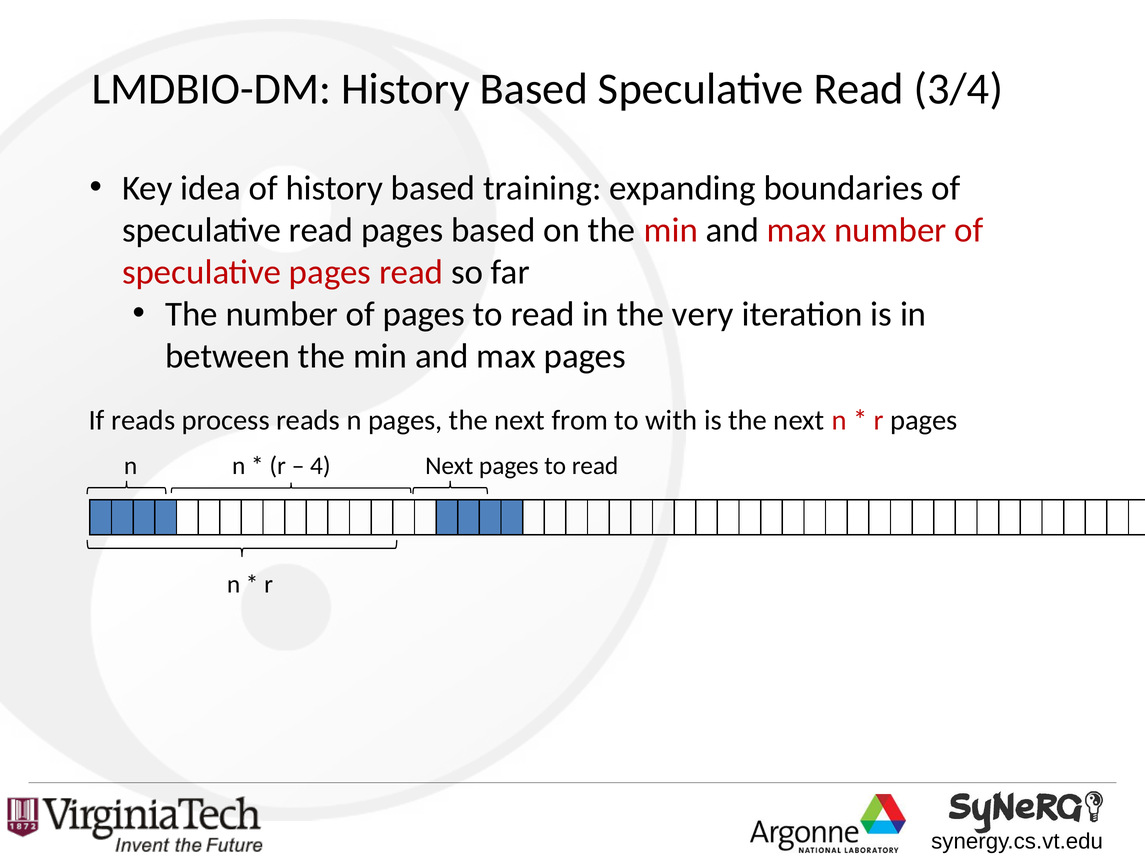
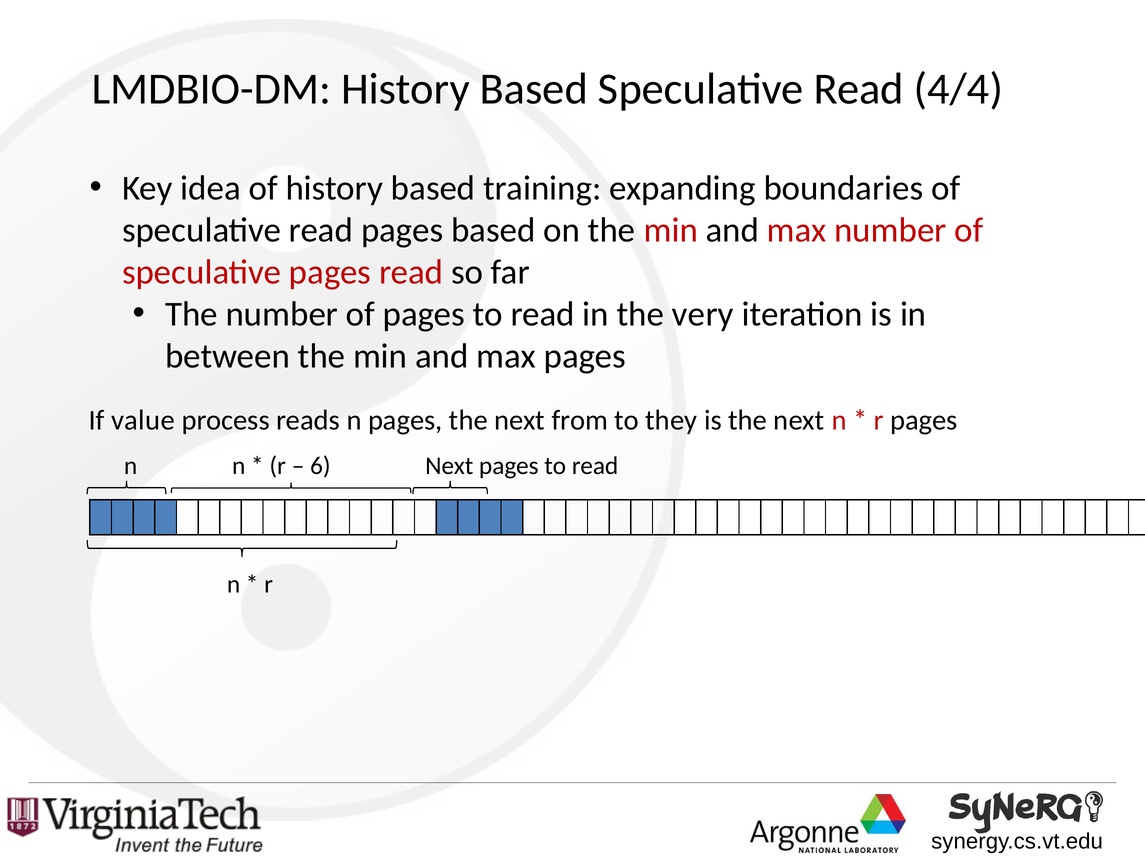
3/4: 3/4 -> 4/4 (958, 89)
If reads: reads -> value (143, 420)
with: with -> they (671, 420)
4: 4 -> 6 (320, 466)
